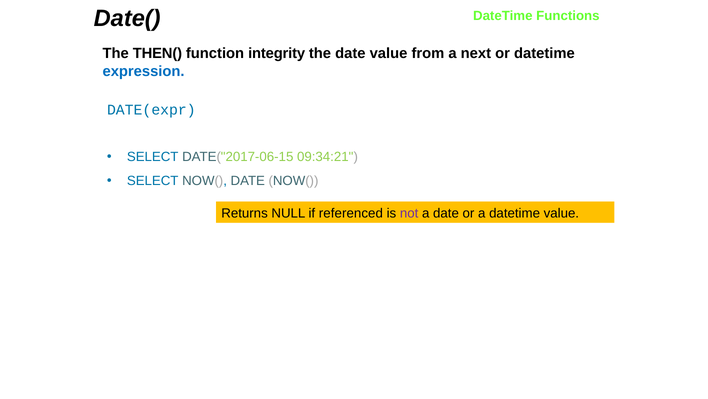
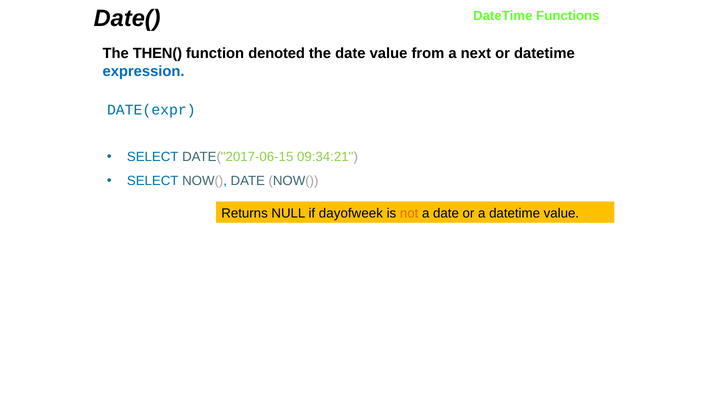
integrity: integrity -> denoted (277, 53)
referenced: referenced -> dayofweek (351, 213)
not colour: purple -> orange (409, 213)
